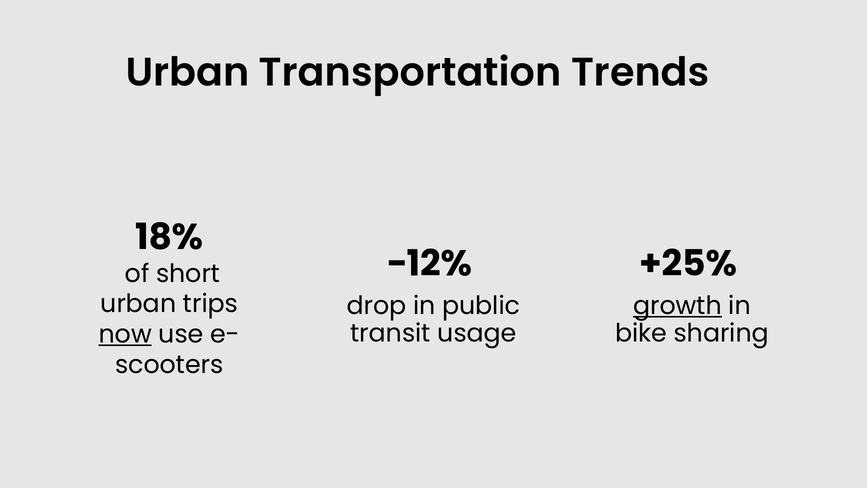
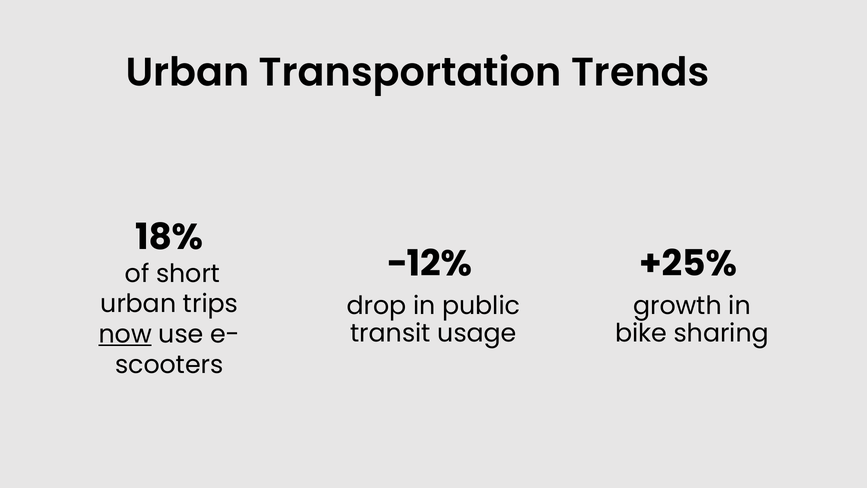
growth underline: present -> none (677, 306)
